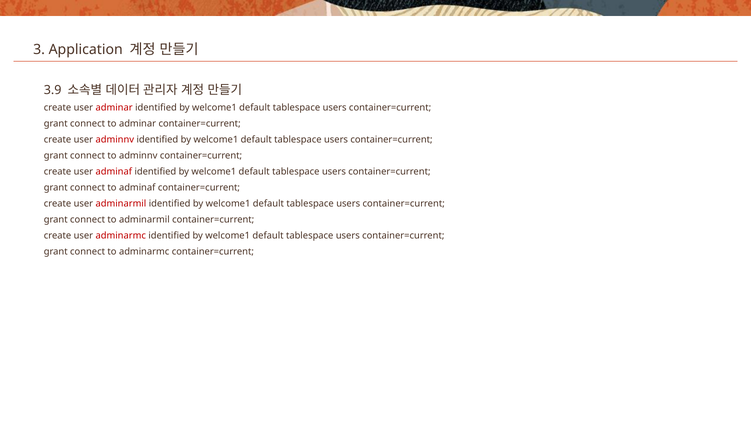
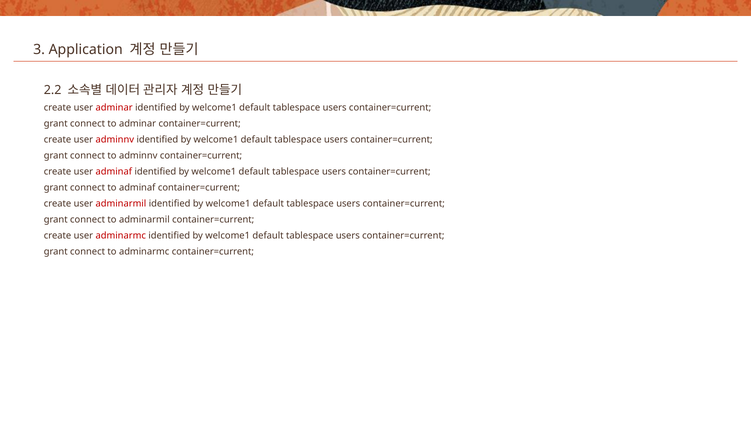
3.9: 3.9 -> 2.2 (53, 90)
